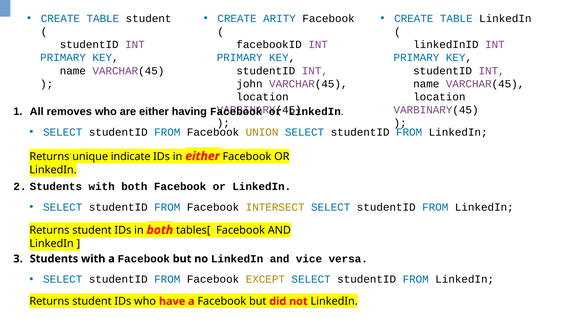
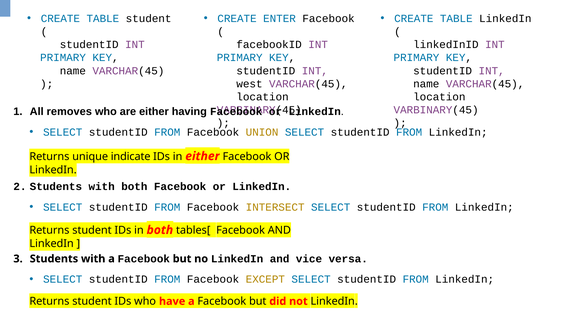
ARITY: ARITY -> ENTER (280, 18)
john: john -> west (249, 84)
